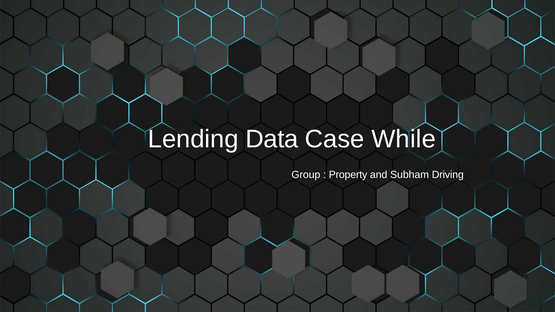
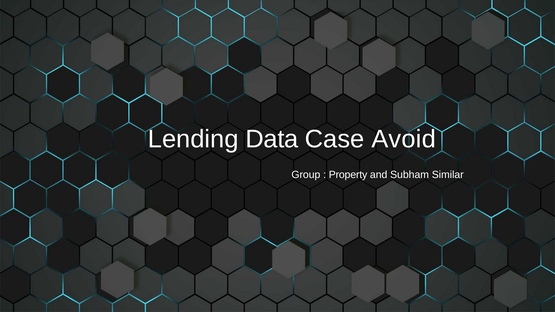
While: While -> Avoid (404, 139)
Driving: Driving -> Similar (448, 175)
